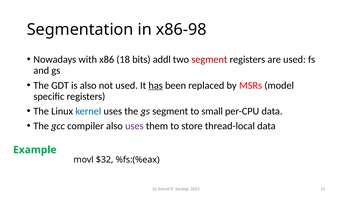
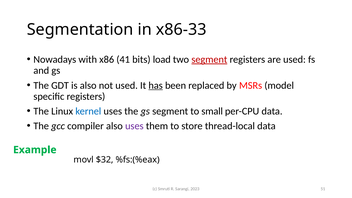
x86-98: x86-98 -> x86-33 (181, 30)
18: 18 -> 41 (123, 60)
addl: addl -> load (162, 60)
segment underline: none -> present (209, 60)
